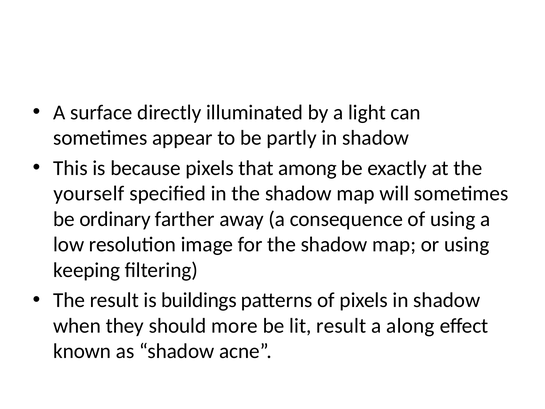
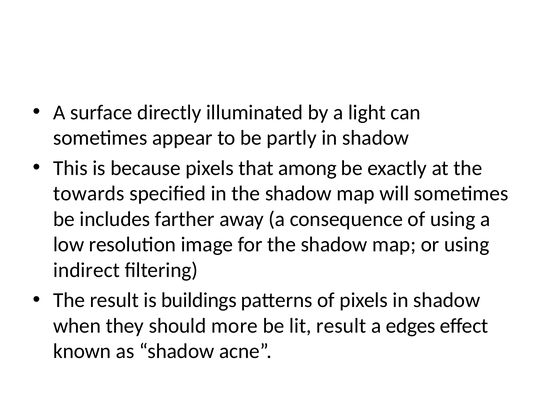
yourself: yourself -> towards (89, 193)
ordinary: ordinary -> includes (115, 219)
keeping: keeping -> indirect (86, 270)
along: along -> edges (411, 326)
